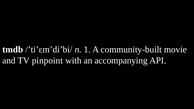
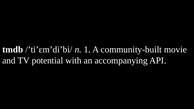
pinpoint: pinpoint -> potential (47, 61)
